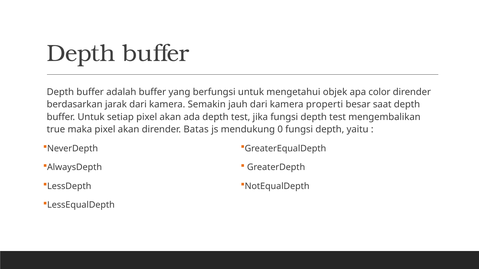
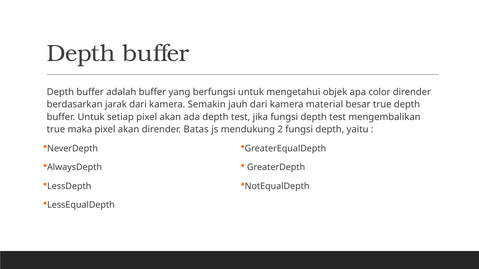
properti: properti -> material (325, 105)
besar saat: saat -> true (382, 105)
0: 0 -> 2 (280, 130)
